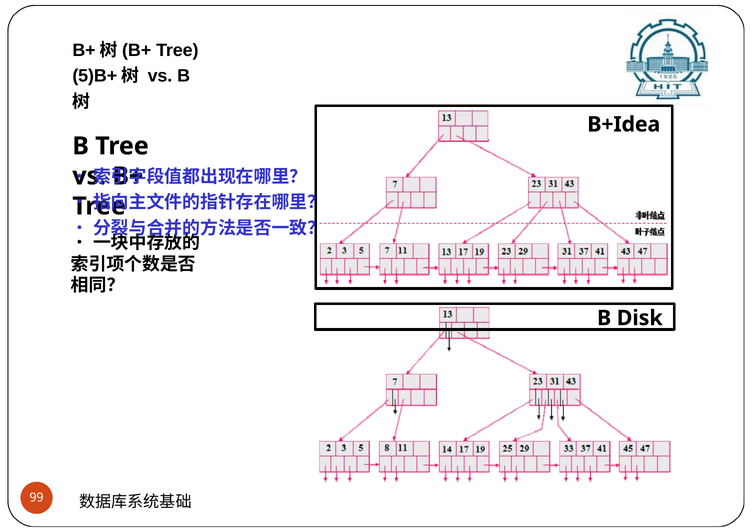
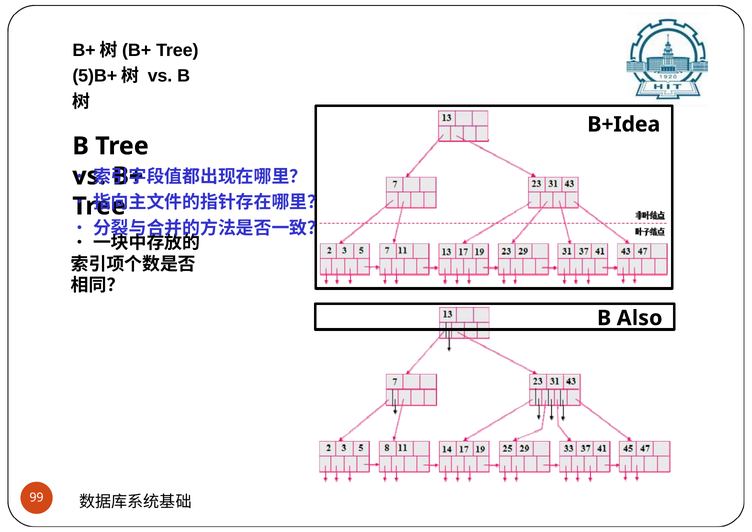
Disk: Disk -> Also (640, 318)
